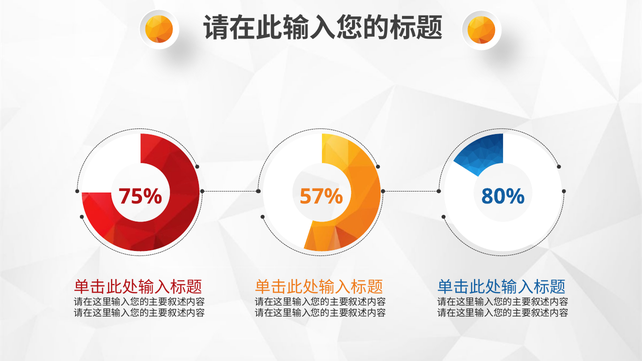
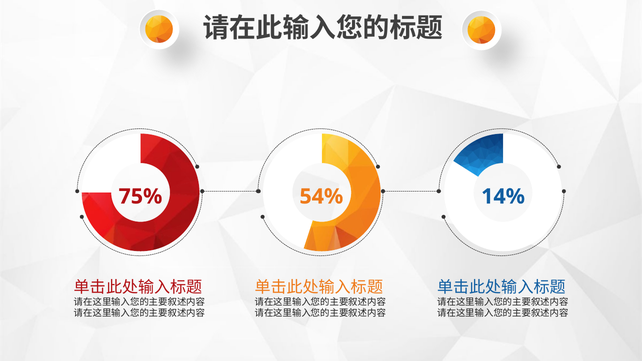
57%: 57% -> 54% (321, 197)
80%: 80% -> 14% (503, 197)
